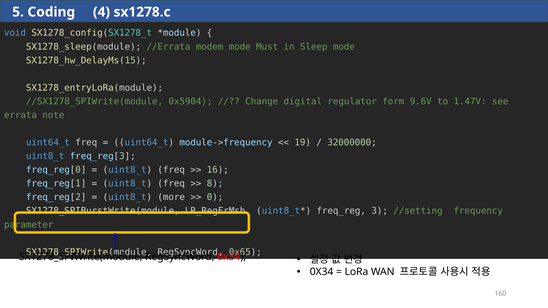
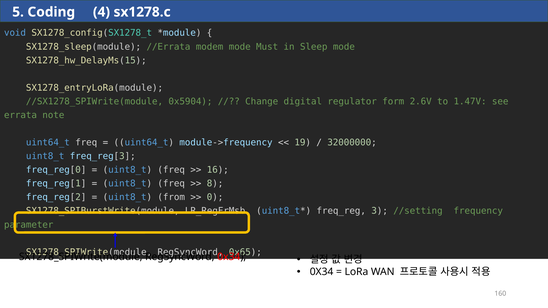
9.6V: 9.6V -> 2.6V (421, 102)
more: more -> from (171, 197)
